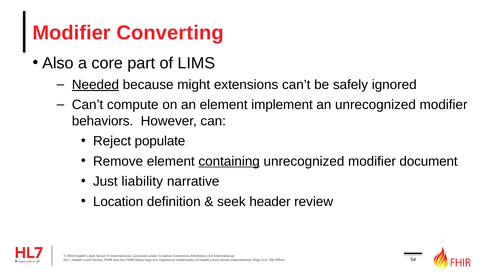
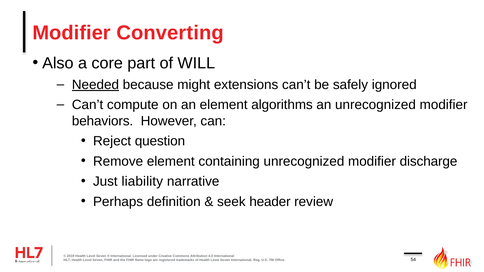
LIMS: LIMS -> WILL (196, 63)
implement: implement -> algorithms (282, 105)
populate: populate -> question (160, 141)
containing underline: present -> none (229, 161)
document: document -> discharge (429, 161)
Location: Location -> Perhaps (118, 202)
